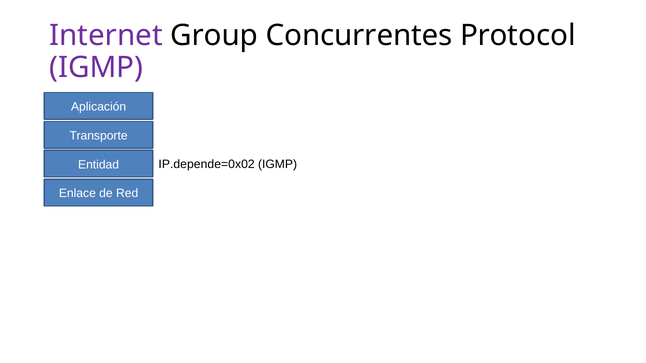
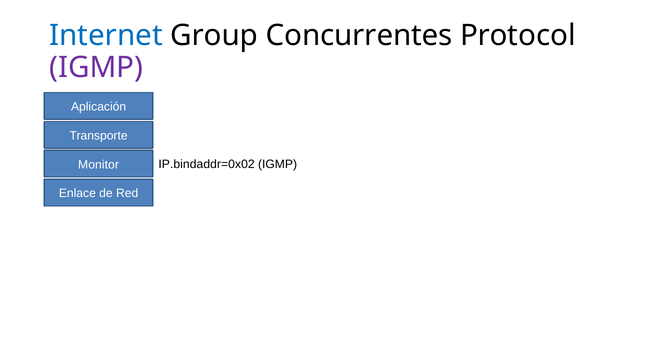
Internet colour: purple -> blue (106, 35)
IP.depende=0x02: IP.depende=0x02 -> IP.bindaddr=0x02 (207, 165)
Entidad: Entidad -> Monitor (99, 165)
